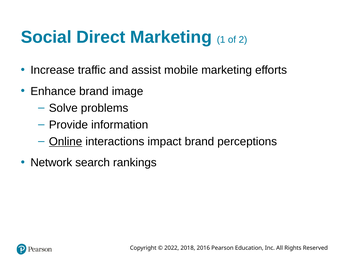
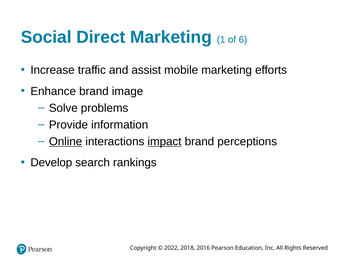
2: 2 -> 6 (243, 40)
impact underline: none -> present (165, 141)
Network: Network -> Develop (51, 162)
